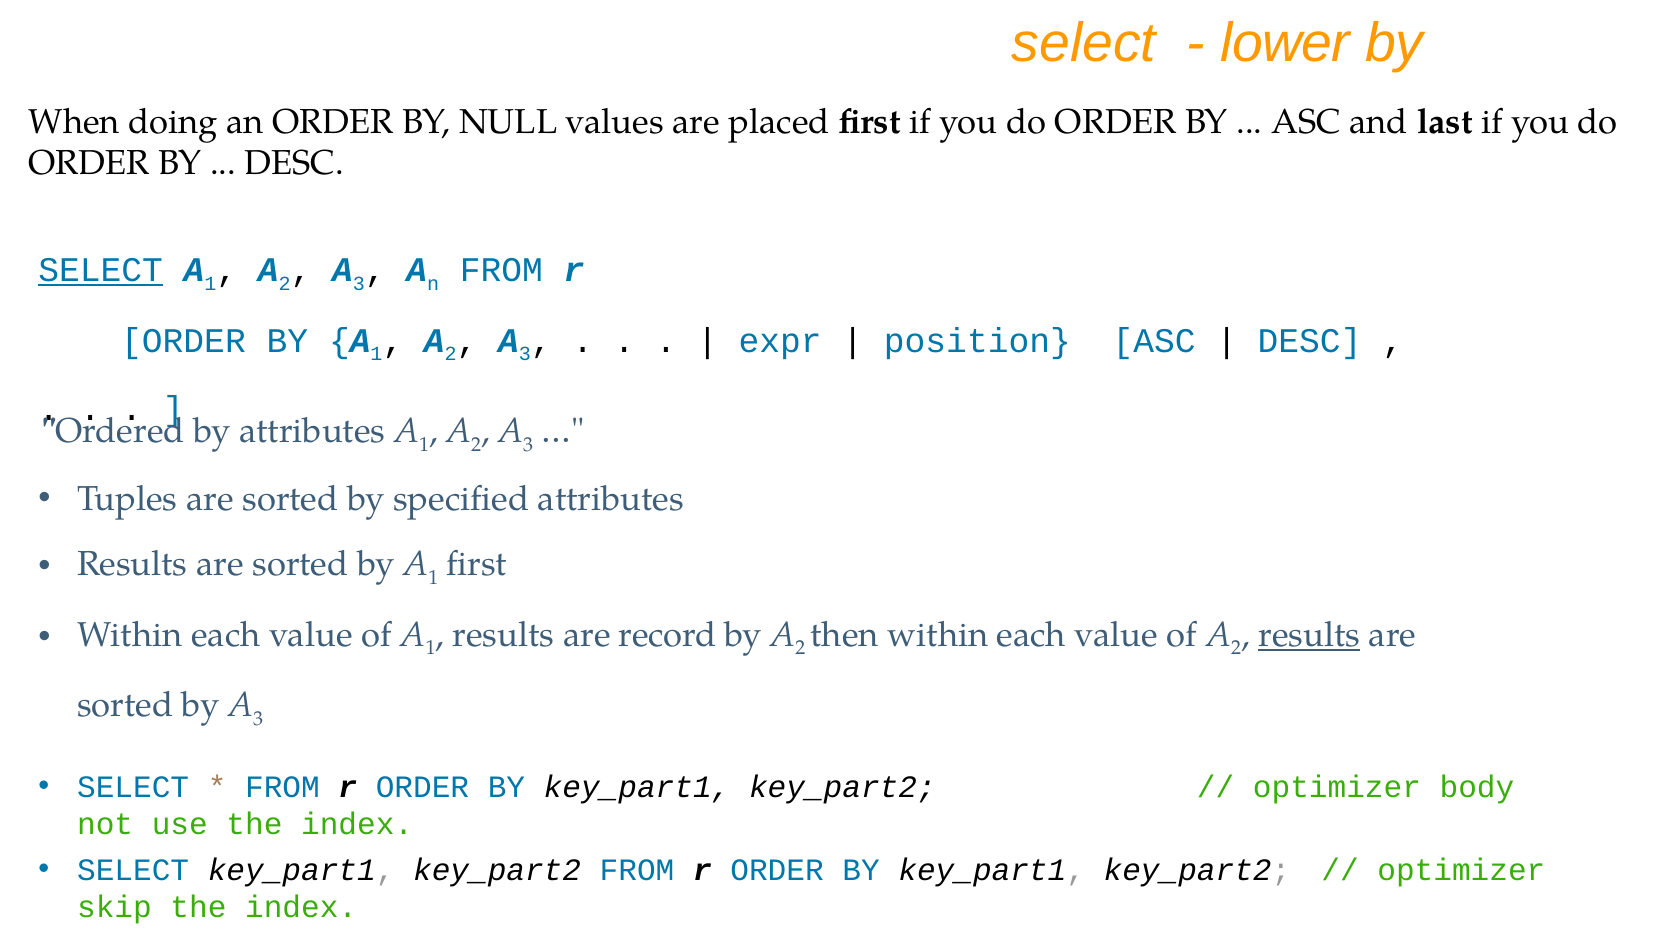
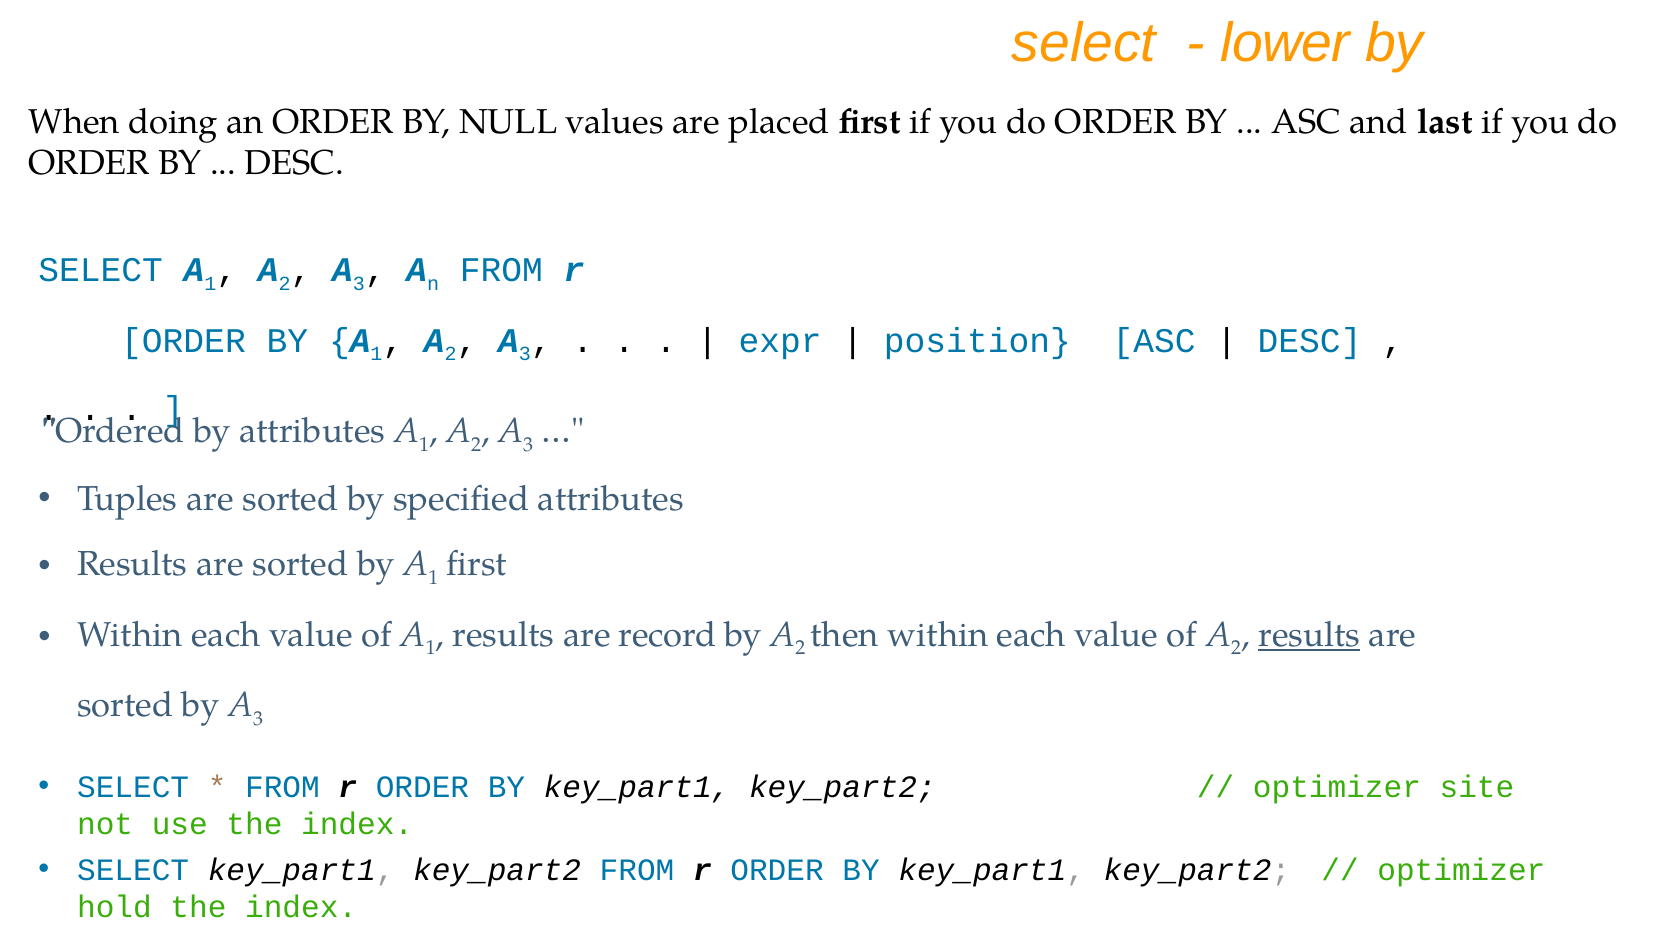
SELECT underline: present -> none (101, 270)
body: body -> site (1477, 787)
skip: skip -> hold (114, 908)
